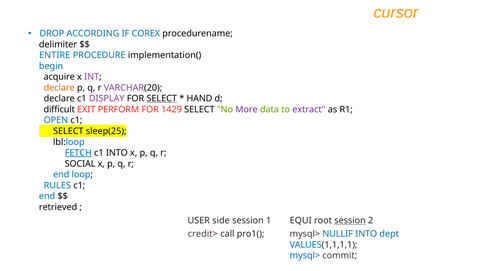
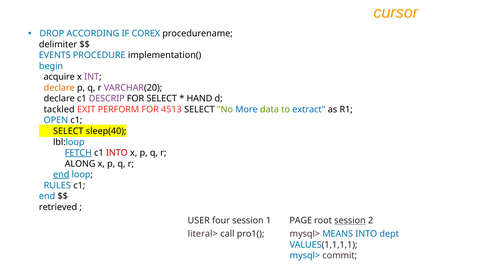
ENTIRE: ENTIRE -> EVENTS (55, 55)
DISPLAY: DISPLAY -> DESCRIP (107, 99)
SELECT underline: present -> none (162, 99)
difficult: difficult -> tackled (59, 110)
1429: 1429 -> 4513 (171, 110)
More colour: purple -> blue (246, 110)
extract colour: purple -> blue (309, 110)
sleep(25: sleep(25 -> sleep(40 (106, 131)
INTO colour: black -> red (117, 153)
SOCIAL: SOCIAL -> ALONG (80, 164)
end underline: none -> present (61, 175)
side: side -> four (221, 221)
EQUI: EQUI -> PAGE (301, 221)
credit>: credit> -> literal> (203, 234)
NULLIF: NULLIF -> MEANS (338, 234)
